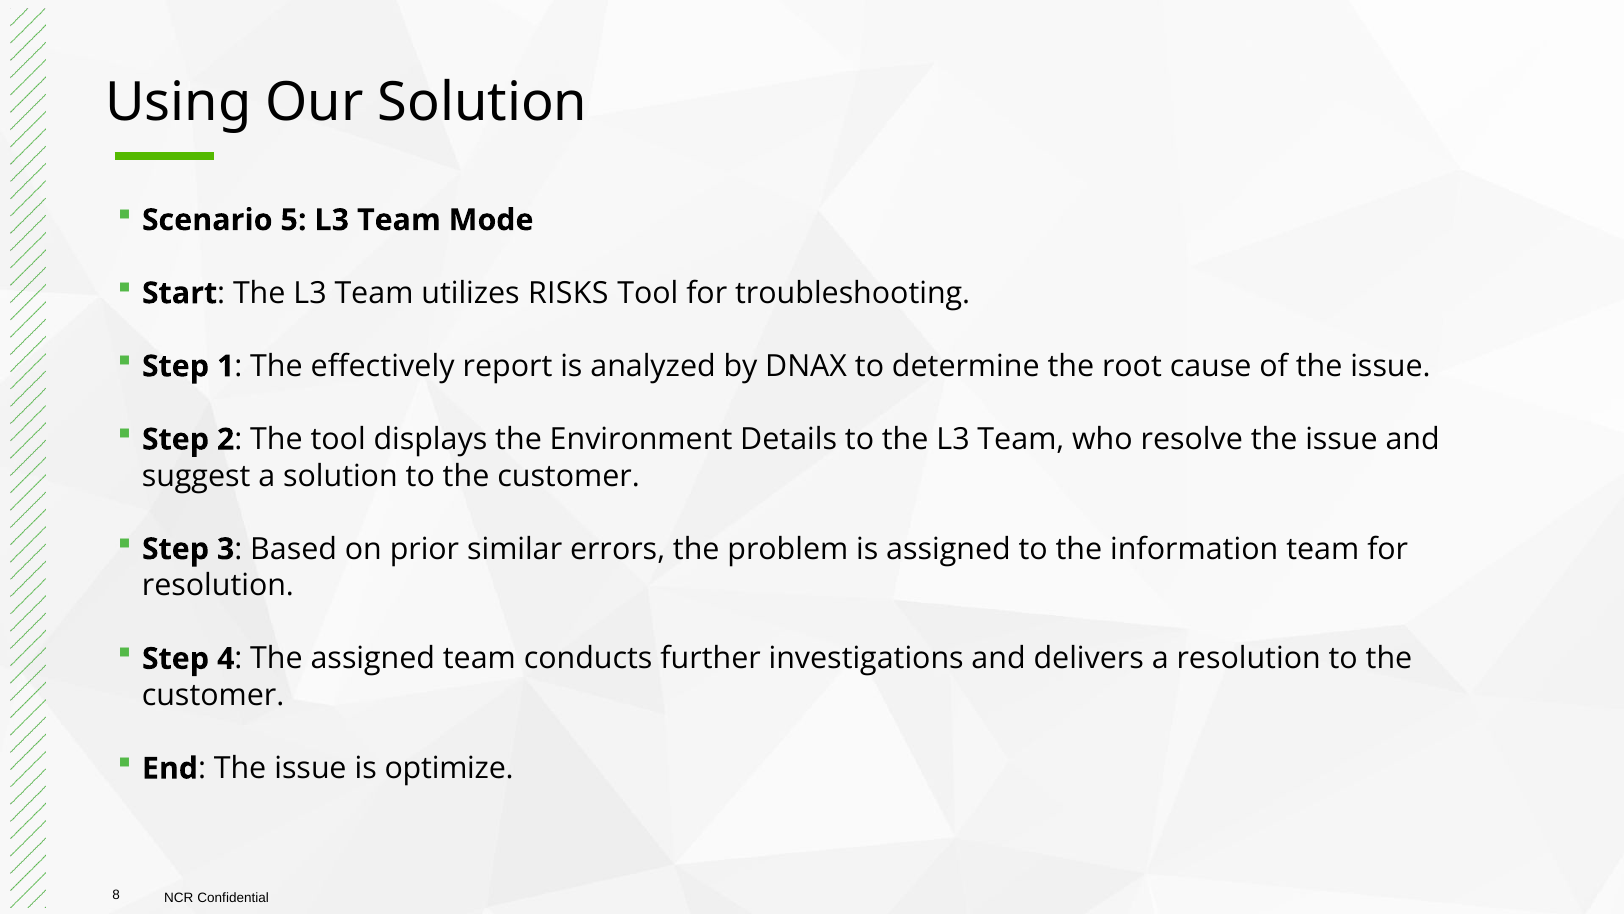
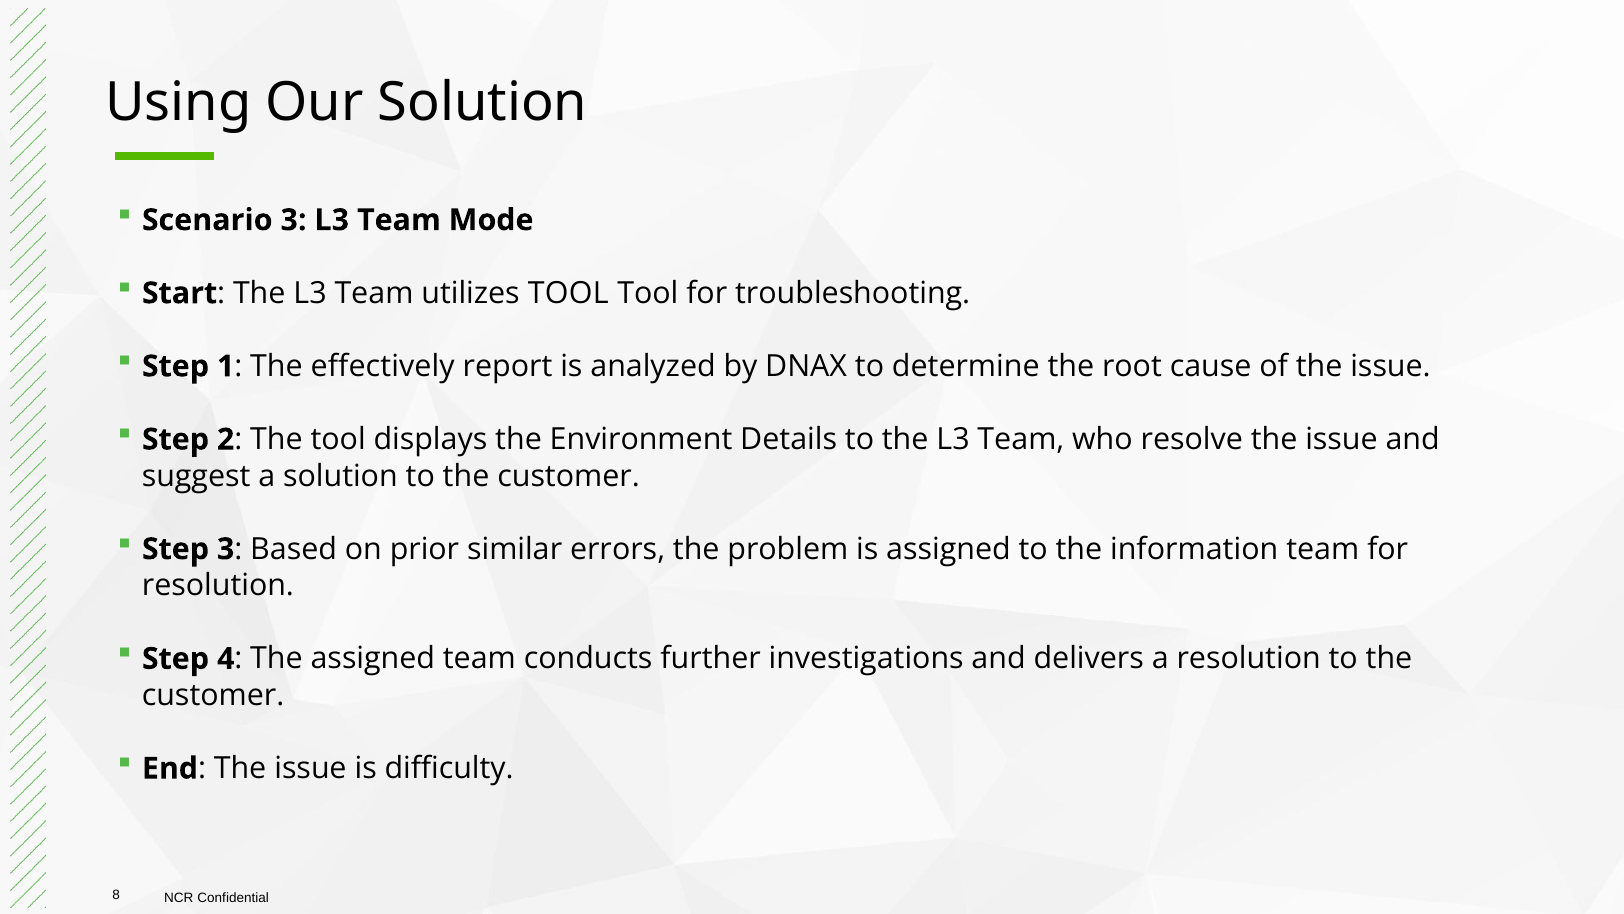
Scenario 5: 5 -> 3 (294, 220)
utilizes RISKS: RISKS -> TOOL (568, 293)
optimize: optimize -> difficulty (449, 768)
